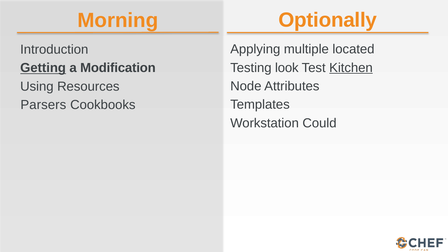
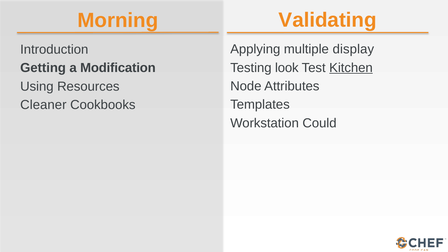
Optionally: Optionally -> Validating (328, 20)
located: located -> display (353, 49)
Getting underline: present -> none (43, 68)
Parsers: Parsers -> Cleaner (43, 105)
